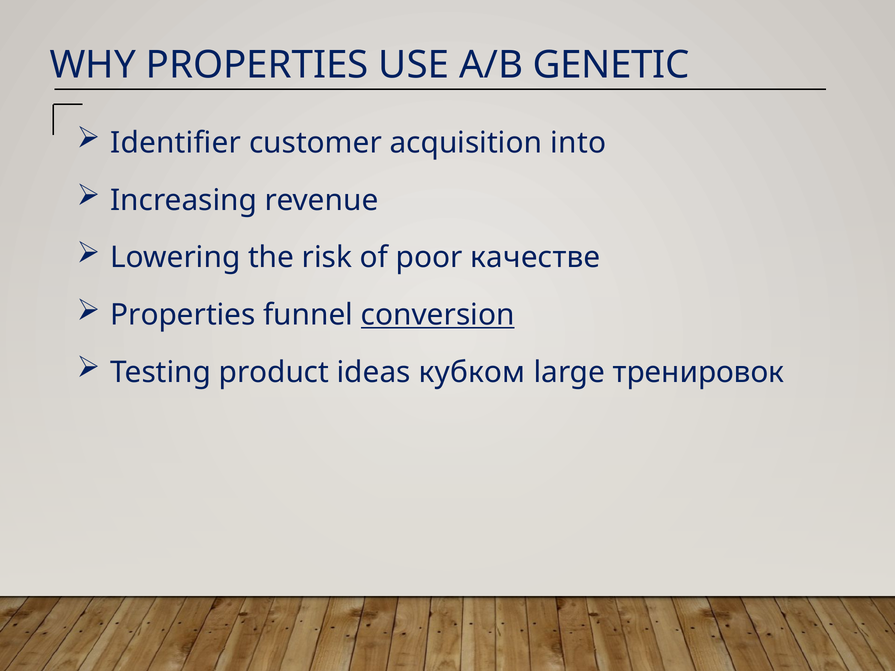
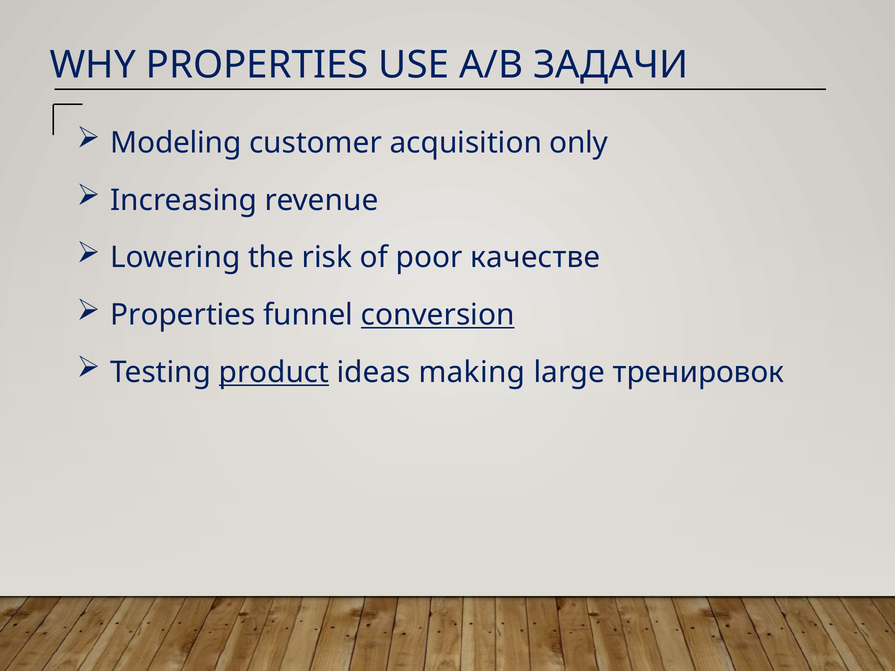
GENETIC: GENETIC -> ЗАДАЧИ (611, 65)
Identifier: Identifier -> Modeling (176, 143)
into: into -> only (579, 143)
product underline: none -> present (274, 373)
кубком: кубком -> making (472, 373)
